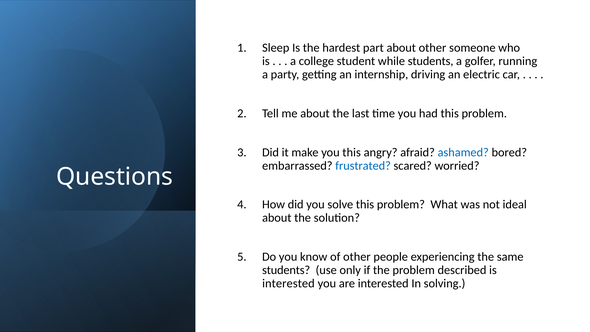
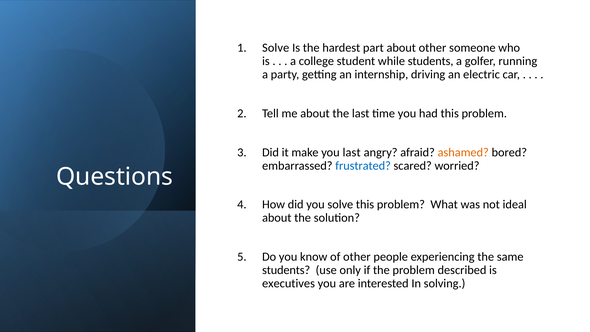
Sleep: Sleep -> Solve (276, 48)
you this: this -> last (352, 152)
ashamed colour: blue -> orange (463, 152)
interested: interested -> executives (289, 283)
